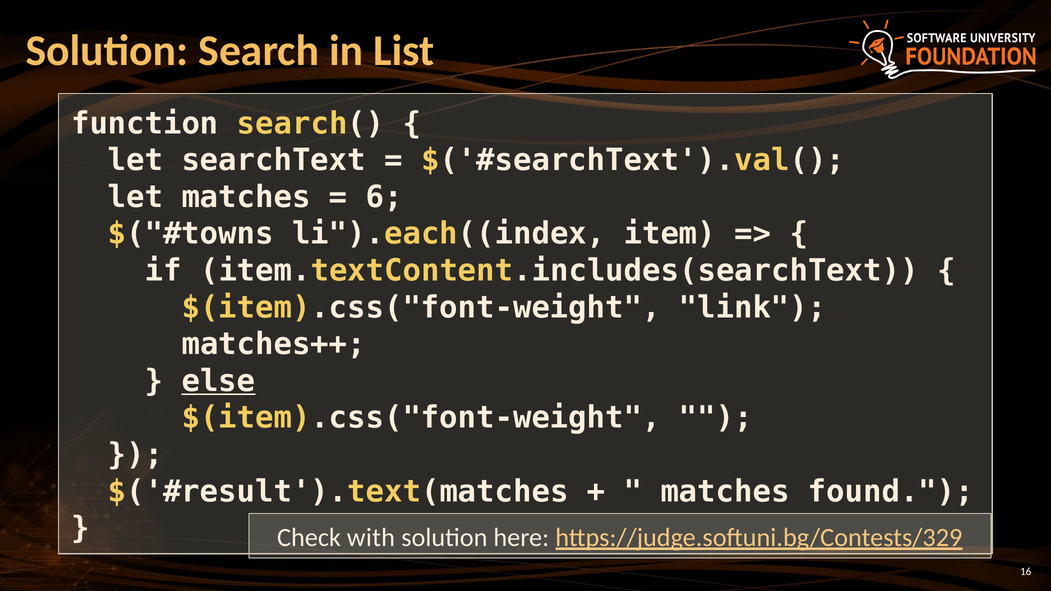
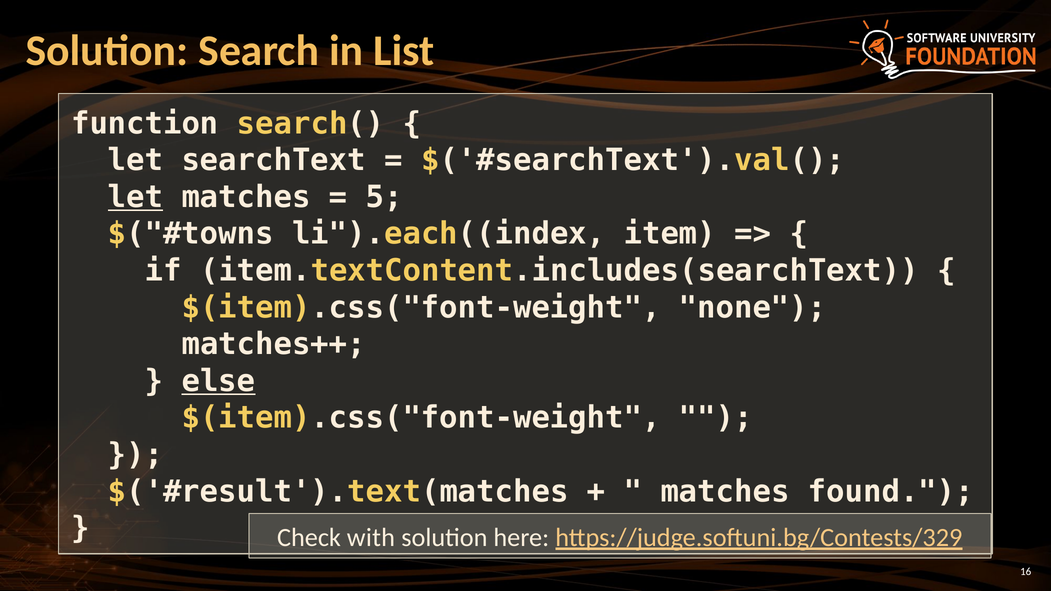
let underline: none -> present (136, 197)
6: 6 -> 5 (384, 197)
link: link -> none (753, 308)
